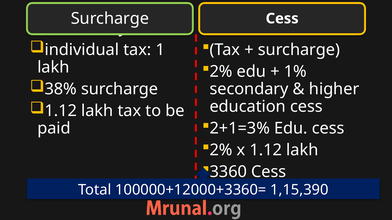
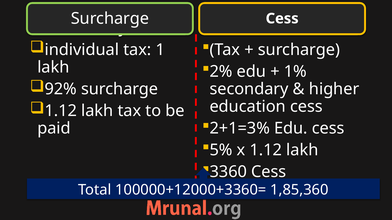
38%: 38% -> 92% (61, 89)
2%: 2% -> 5% (221, 150)
1,15,390: 1,15,390 -> 1,85,360 (299, 190)
